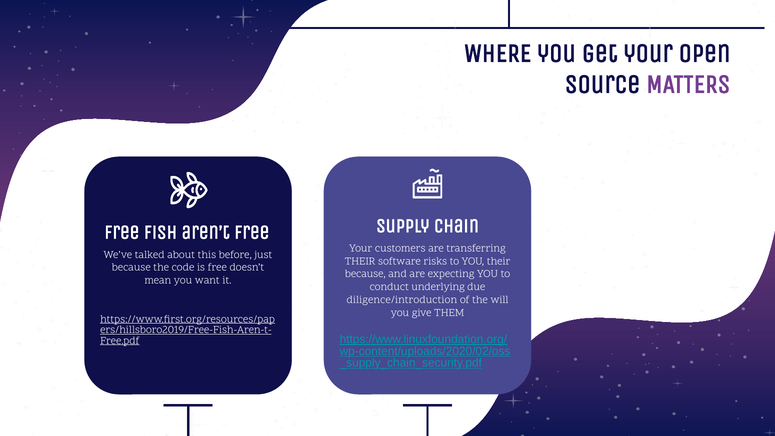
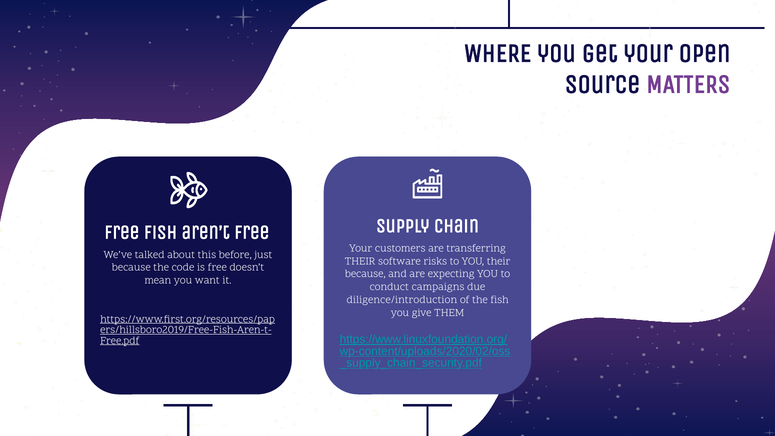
underlying: underlying -> campaigns (438, 287)
the will: will -> fish (500, 300)
